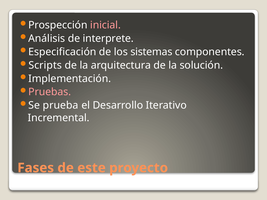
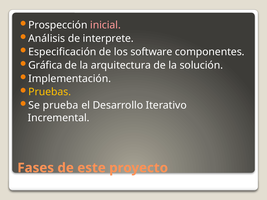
sistemas: sistemas -> software (151, 52)
Scripts: Scripts -> Gráfica (45, 65)
Pruebas colour: pink -> yellow (50, 92)
